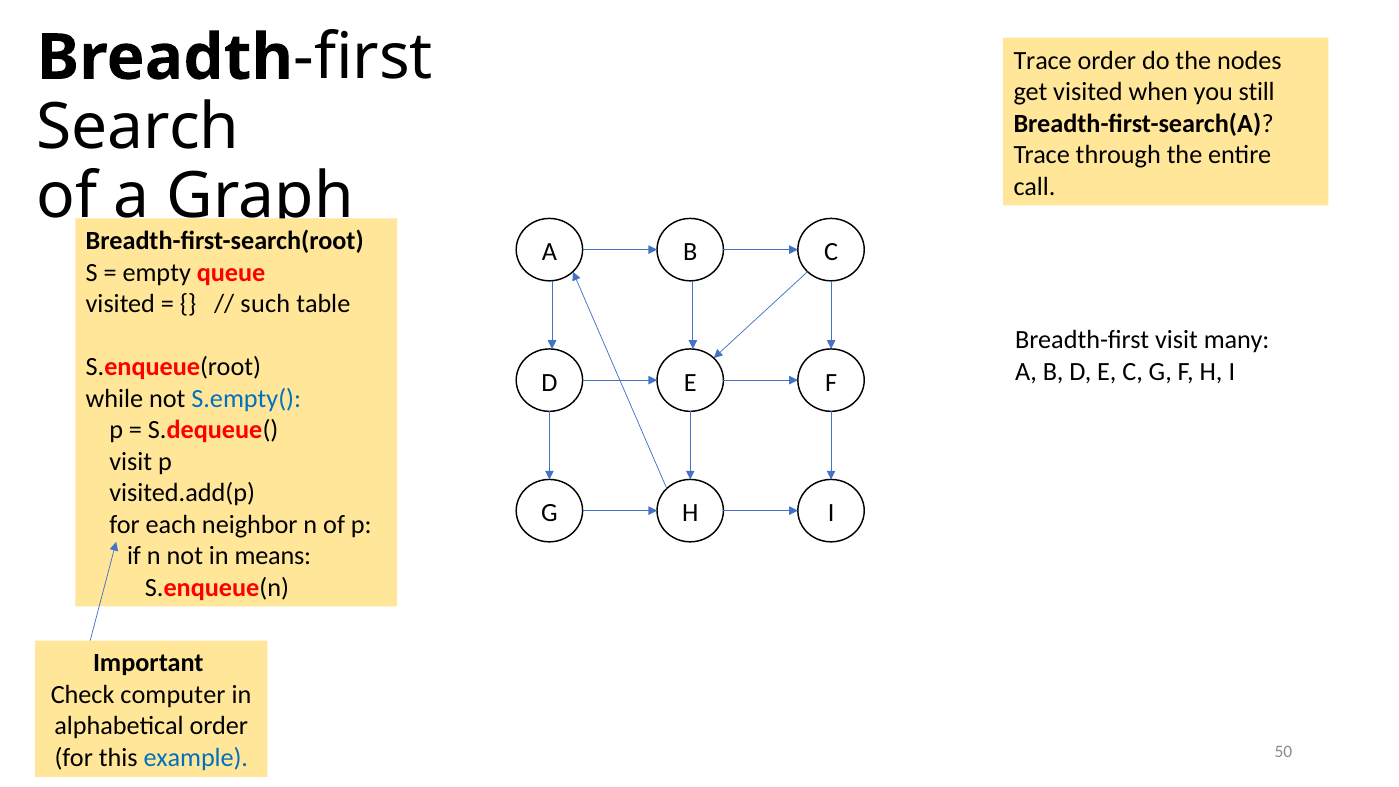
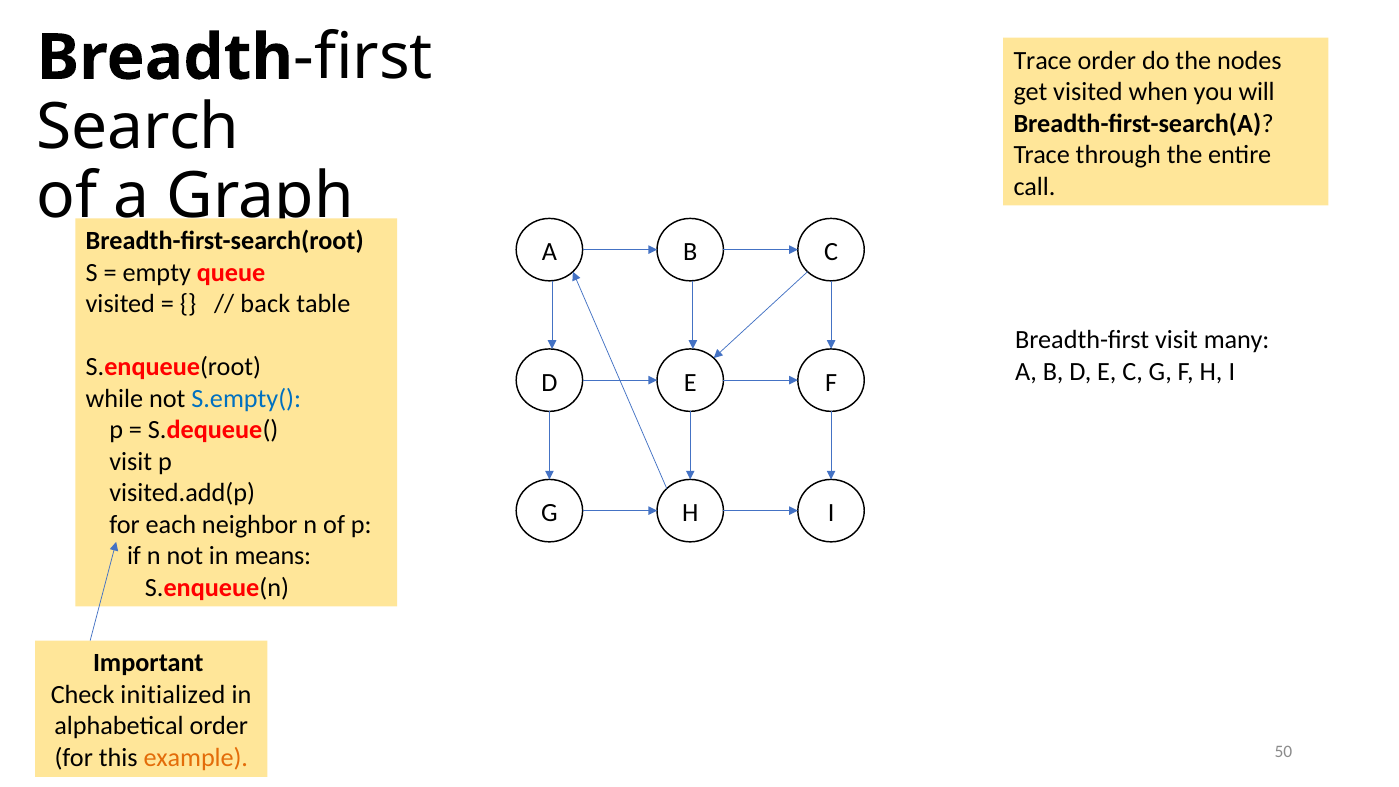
still: still -> will (1257, 92)
such: such -> back (265, 304)
computer: computer -> initialized (173, 695)
example colour: blue -> orange (196, 758)
